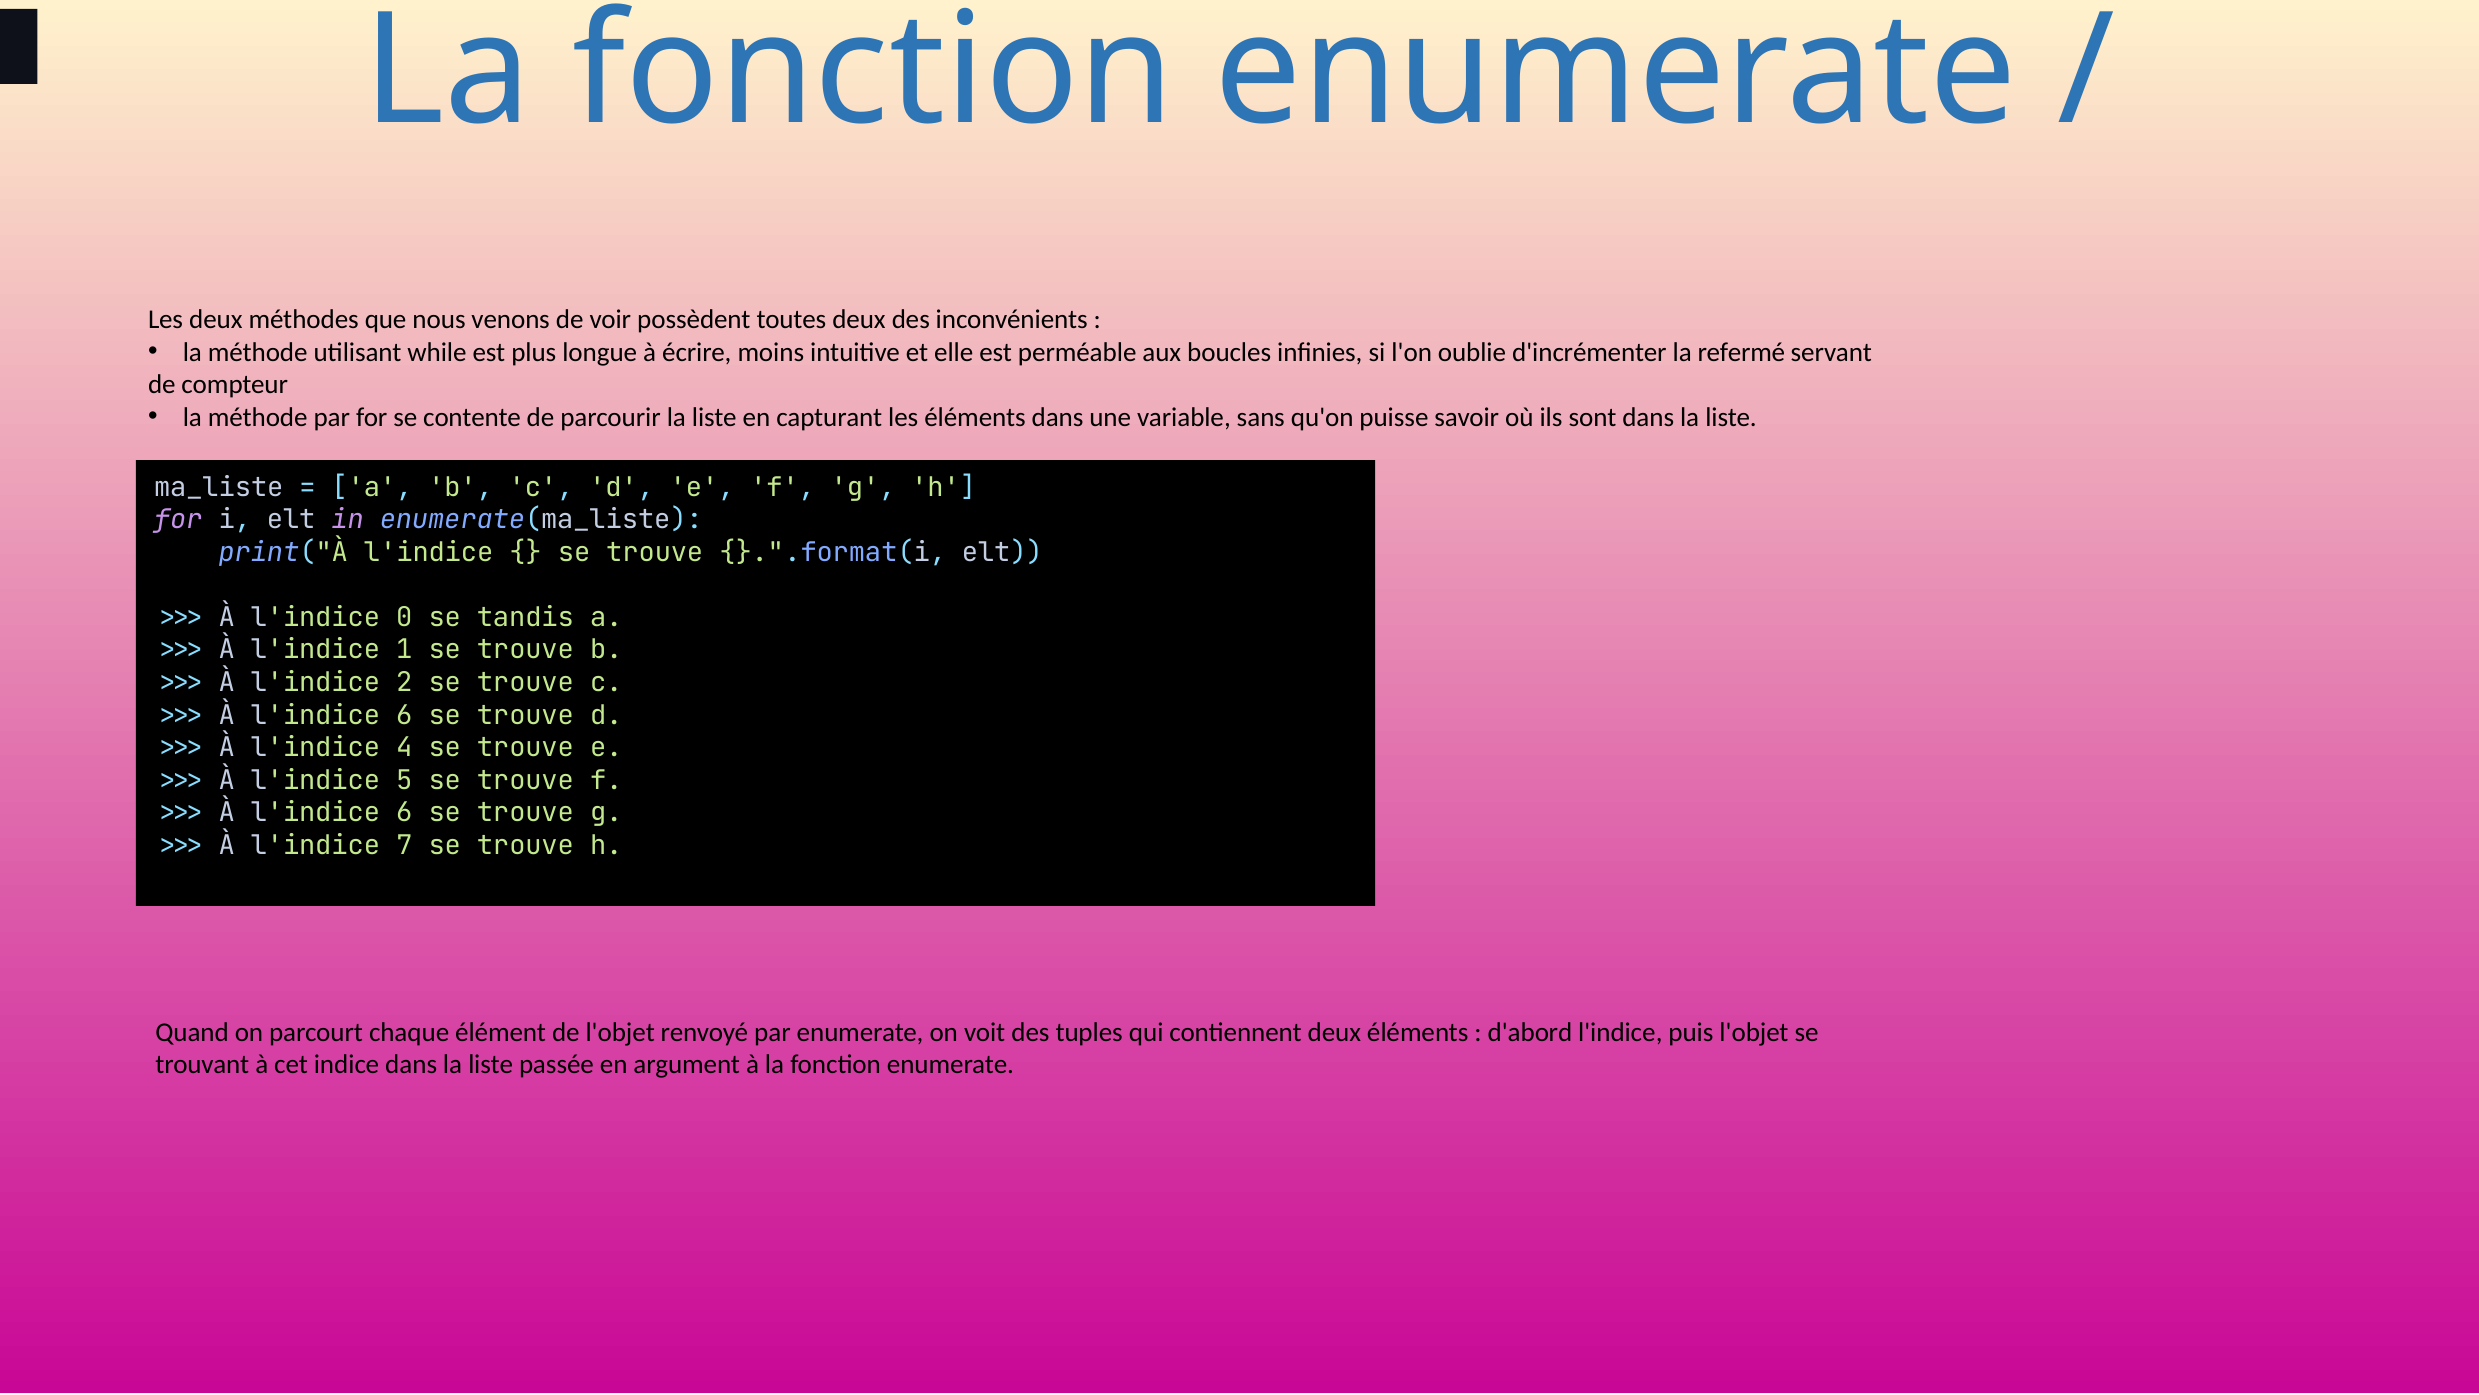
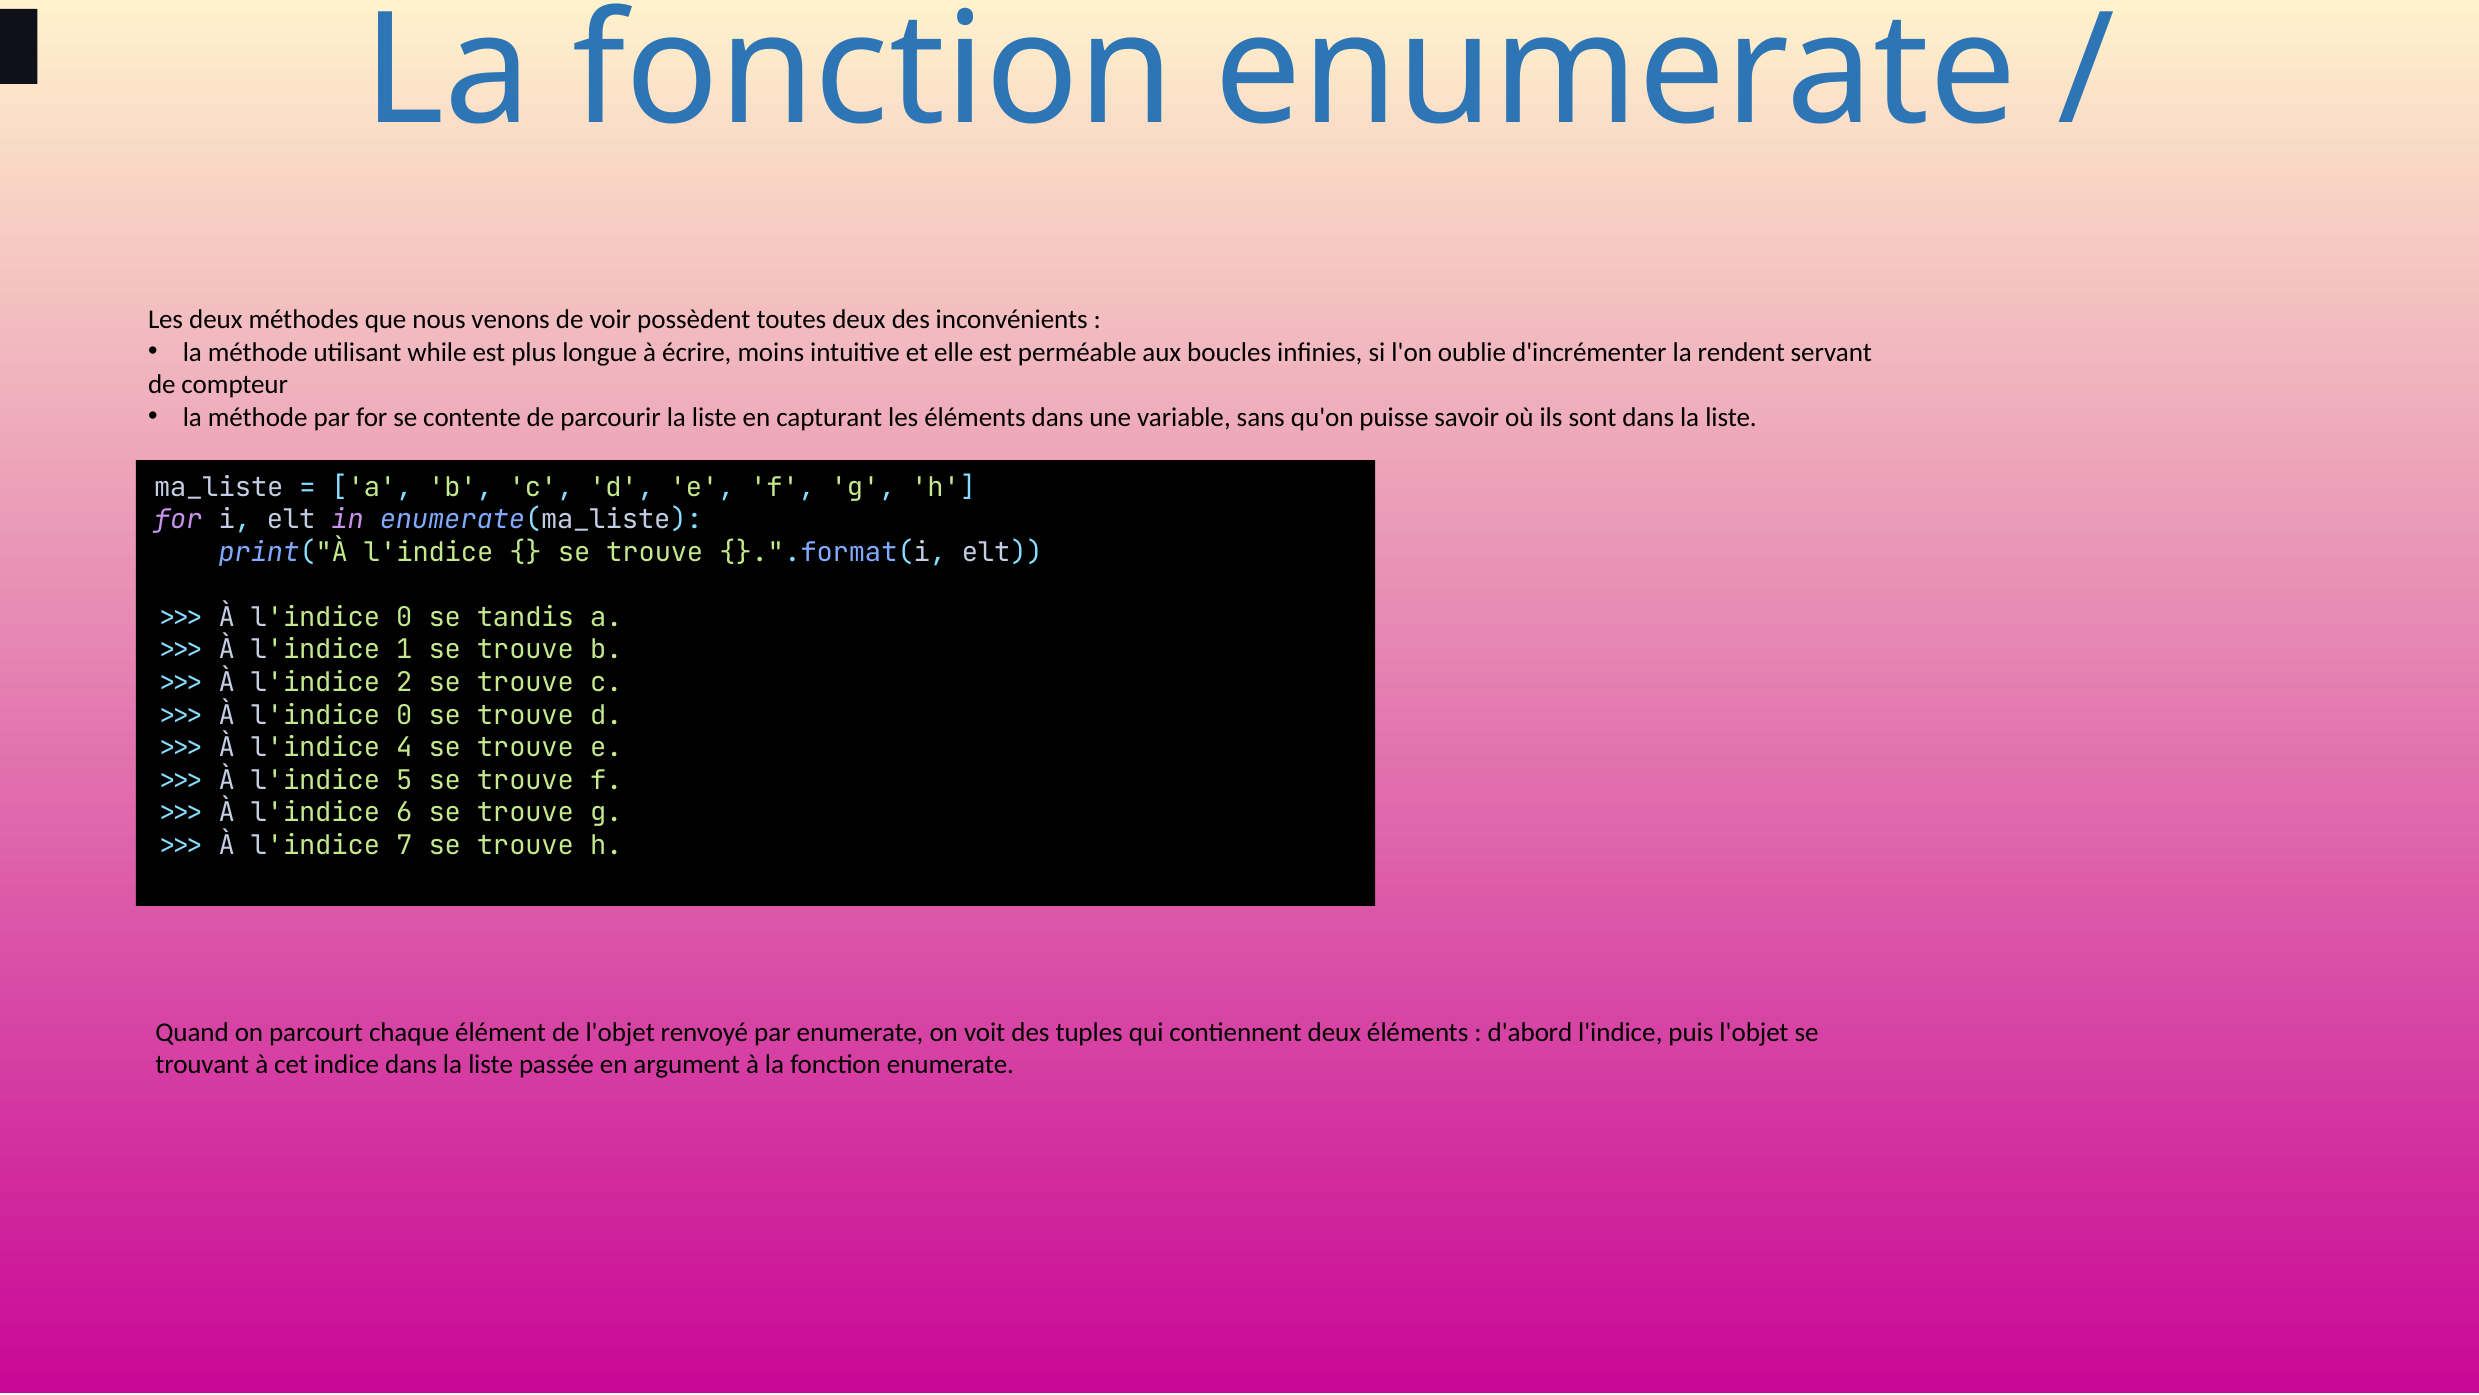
refermé: refermé -> rendent (1741, 352)
6: 6 -> 0 (404, 715)
